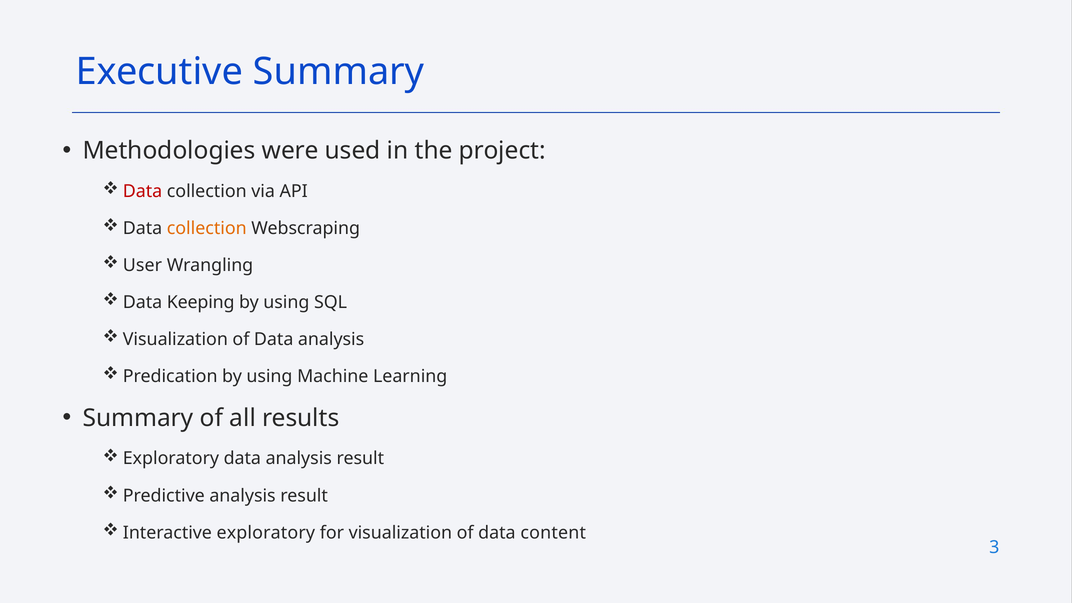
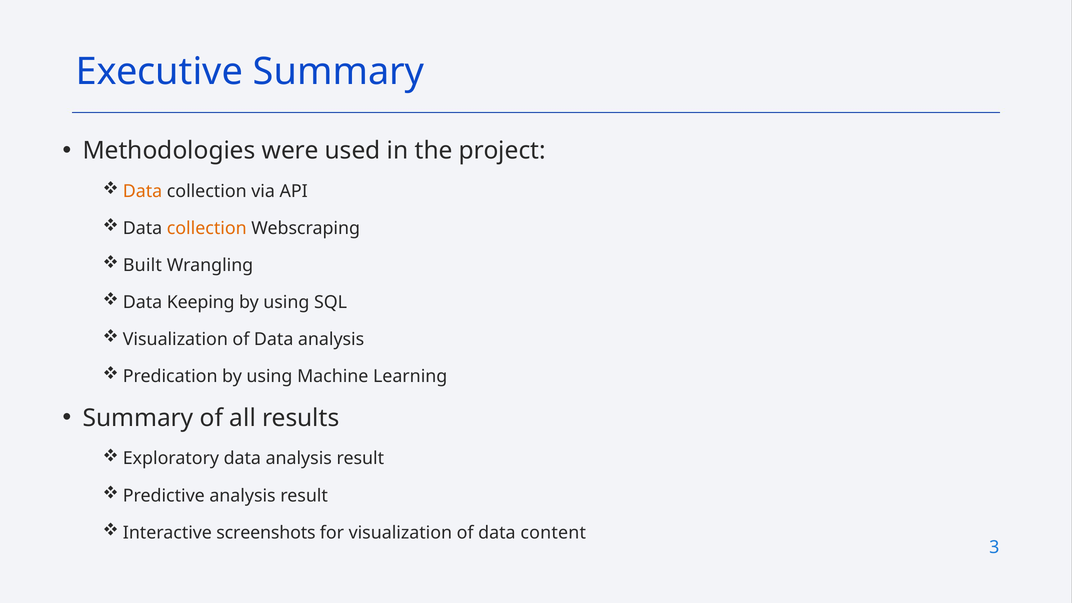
Data colour: red -> orange (143, 191)
User: User -> Built (142, 265)
Interactive exploratory: exploratory -> screenshots (266, 533)
